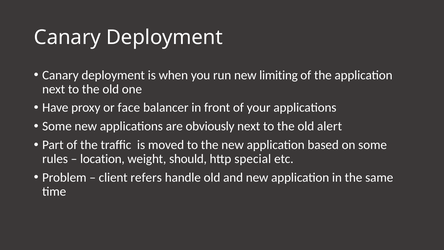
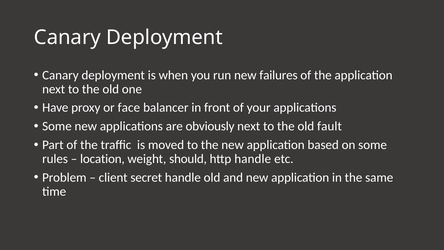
limiting: limiting -> failures (279, 75)
alert: alert -> fault (330, 126)
http special: special -> handle (253, 159)
refers: refers -> secret (146, 177)
